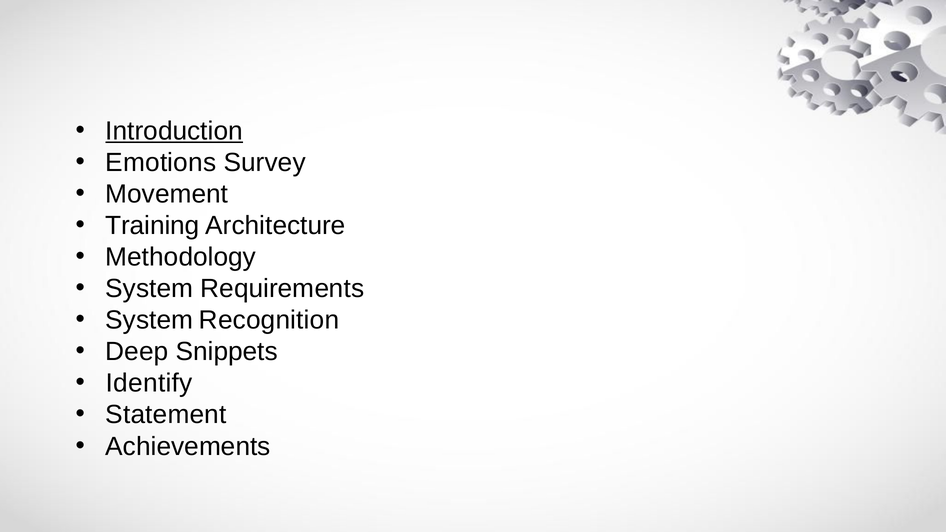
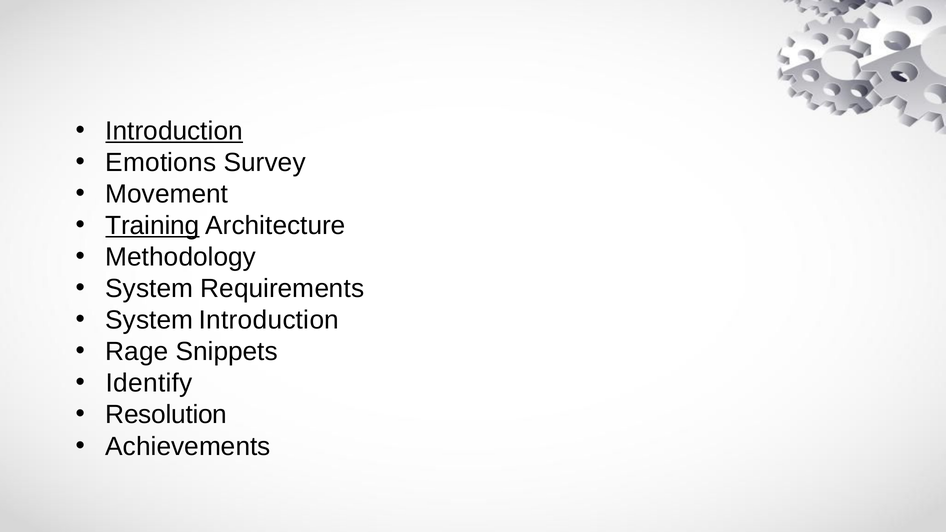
Training underline: none -> present (152, 226)
System Recognition: Recognition -> Introduction (269, 320)
Deep: Deep -> Rage (137, 352)
Statement: Statement -> Resolution (166, 415)
